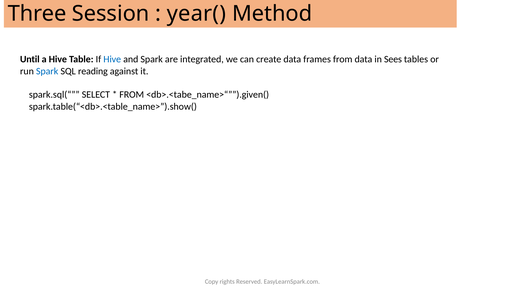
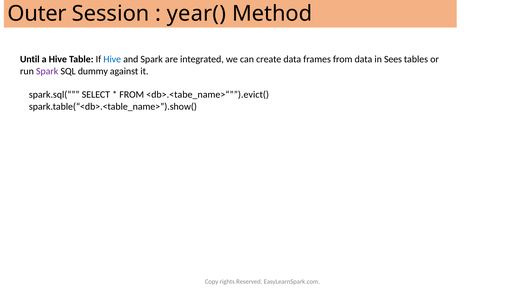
Three: Three -> Outer (37, 14)
Spark colour: blue -> purple (47, 71)
reading: reading -> dummy (93, 71)
<db>.<tabe_name>“””).given(: <db>.<tabe_name>“””).given( -> <db>.<tabe_name>“””).evict( (208, 95)
